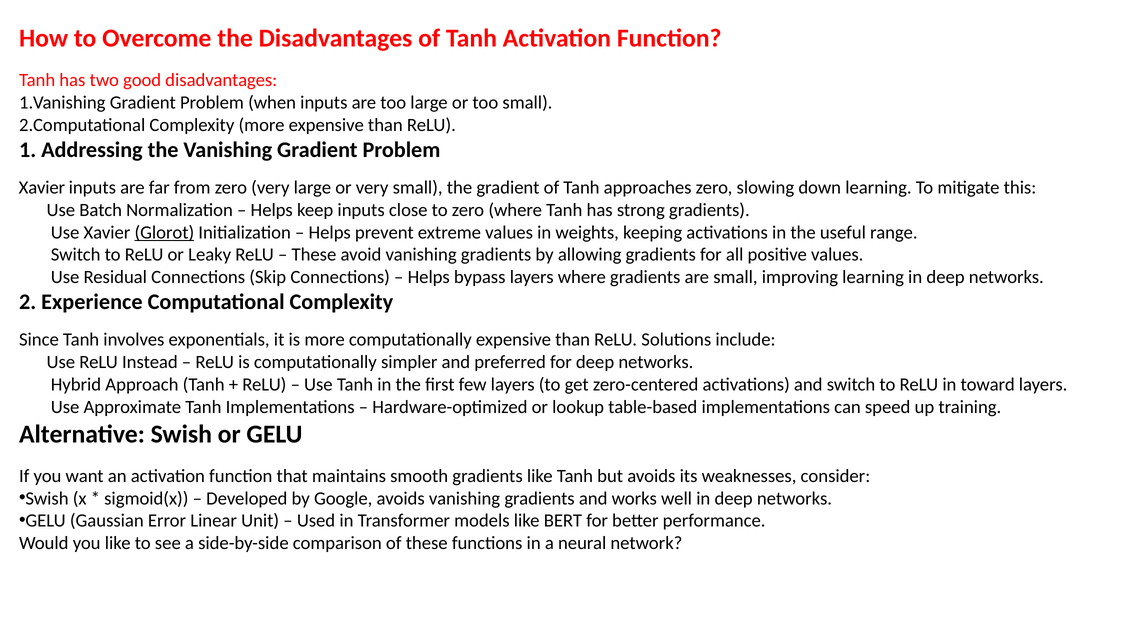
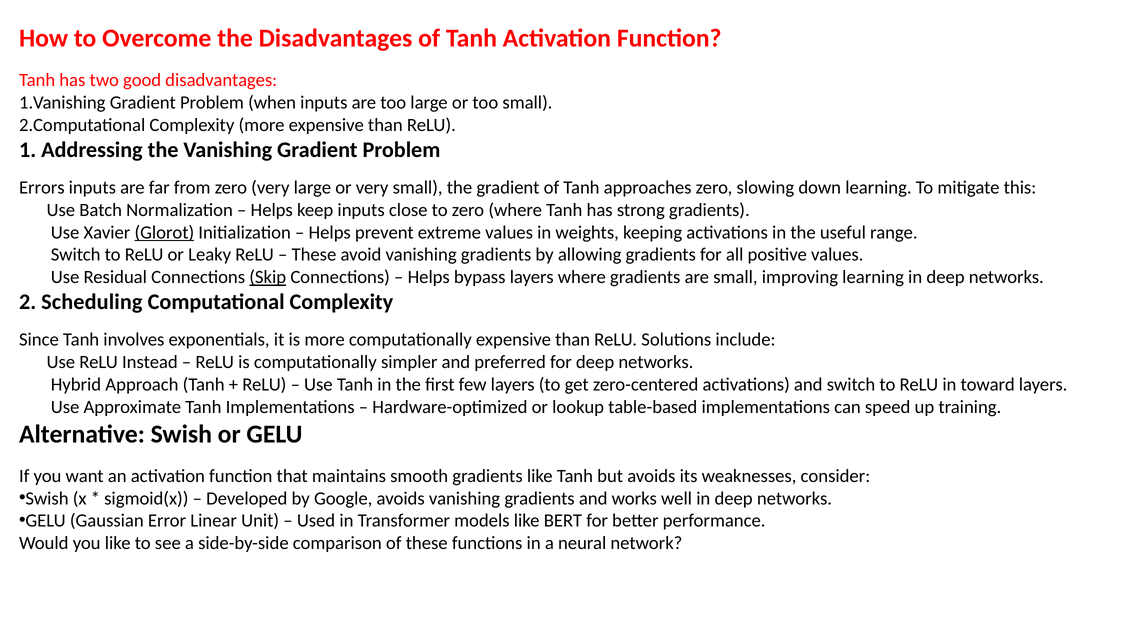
Xavier: Xavier -> Errors (42, 187)
Skip underline: none -> present (268, 277)
Experience: Experience -> Scheduling (92, 302)
